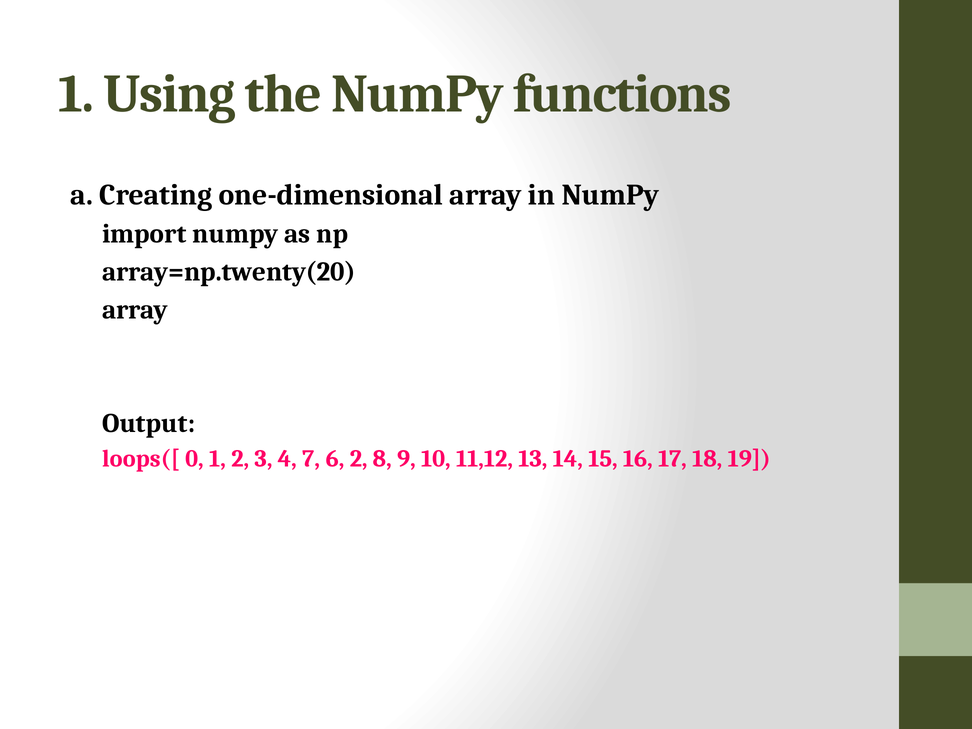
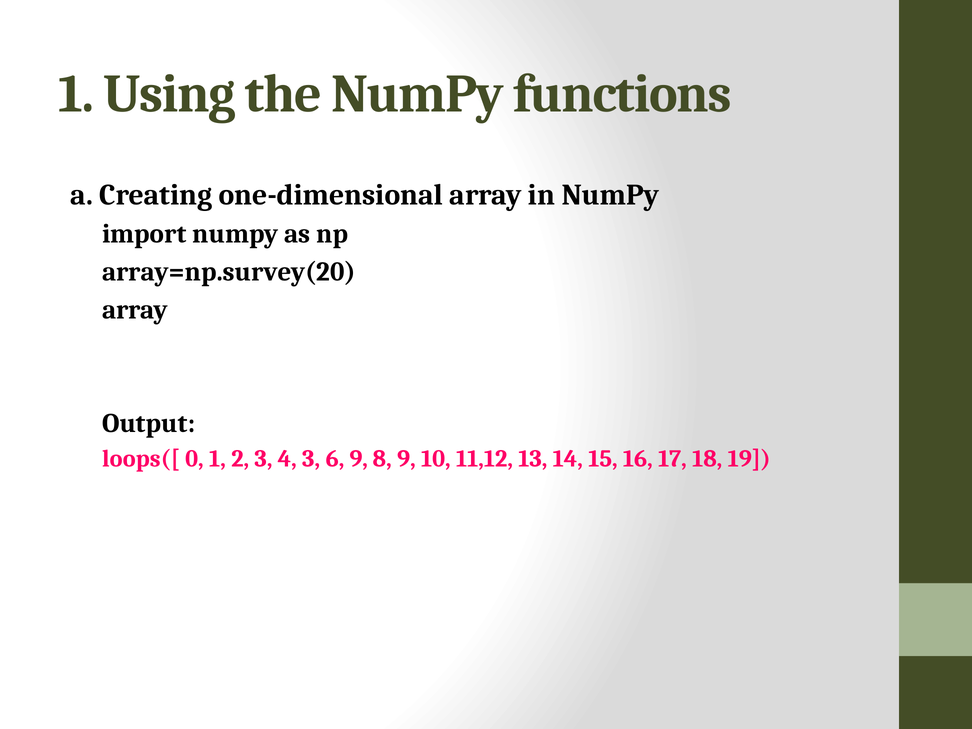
array=np.twenty(20: array=np.twenty(20 -> array=np.survey(20 (229, 272)
4 7: 7 -> 3 (311, 459)
6 2: 2 -> 9 (359, 459)
